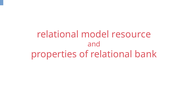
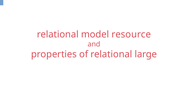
bank: bank -> large (146, 54)
